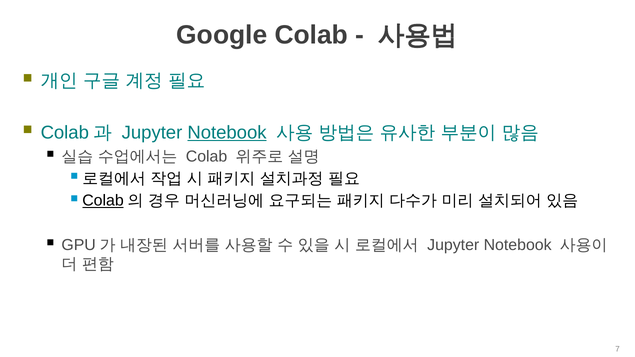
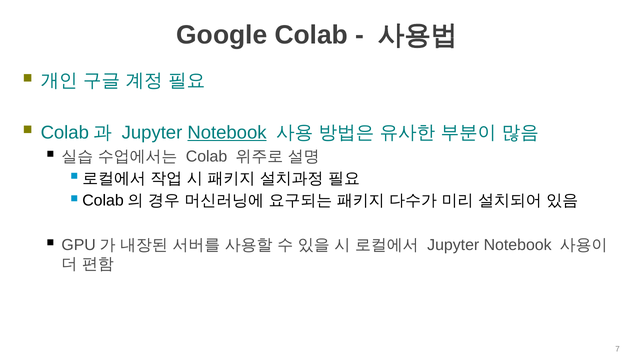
Colab underline: present -> none (103, 201)
